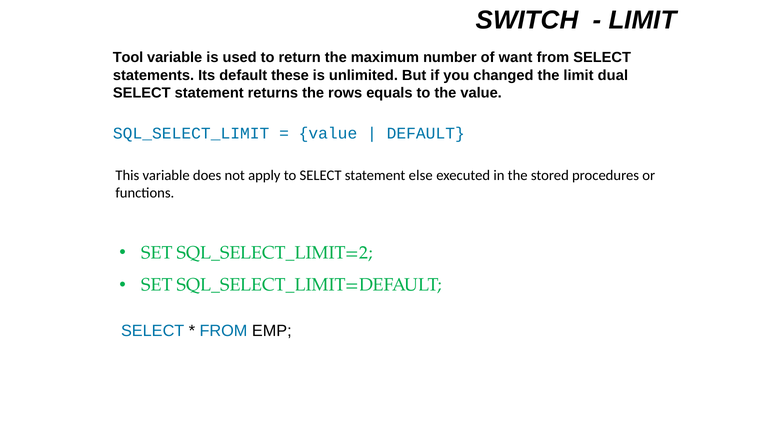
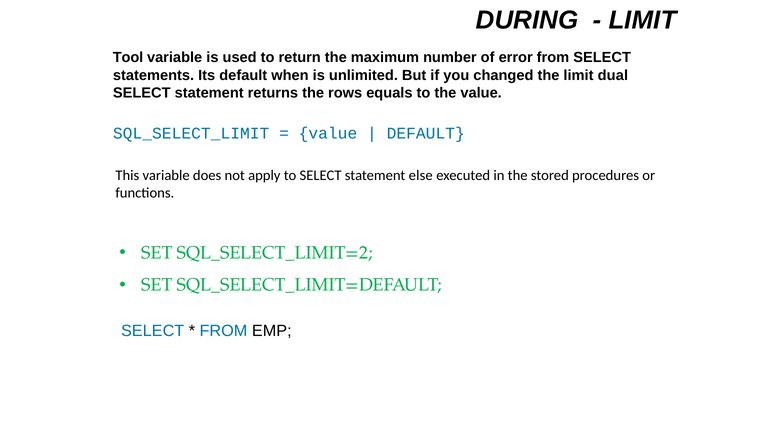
SWITCH: SWITCH -> DURING (527, 20)
want: want -> error (516, 58)
these: these -> when (290, 75)
